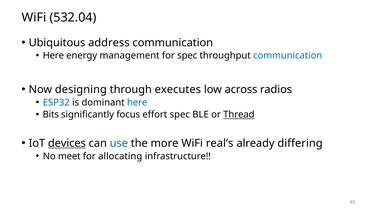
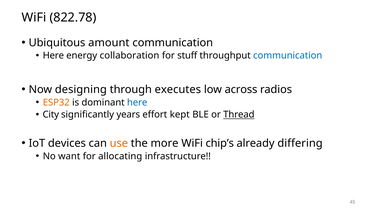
532.04: 532.04 -> 822.78 (73, 18)
address: address -> amount (109, 43)
management: management -> collaboration (130, 56)
for spec: spec -> stuff (187, 56)
ESP32 colour: blue -> orange (56, 103)
Bits: Bits -> City (51, 115)
focus: focus -> years (128, 115)
effort spec: spec -> kept (180, 115)
devices underline: present -> none (67, 143)
use colour: blue -> orange (119, 143)
real’s: real’s -> chip’s (220, 143)
meet: meet -> want (69, 156)
